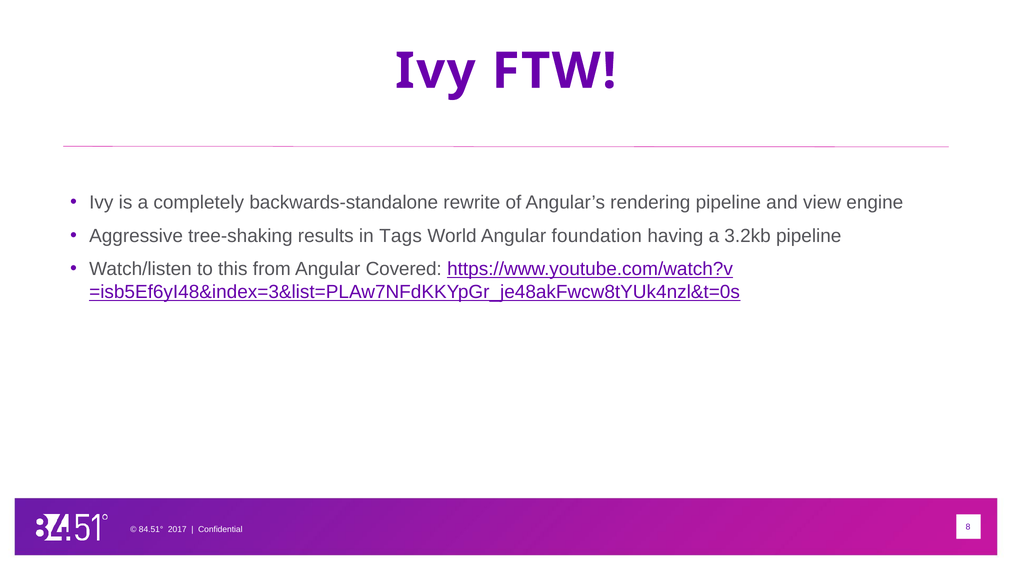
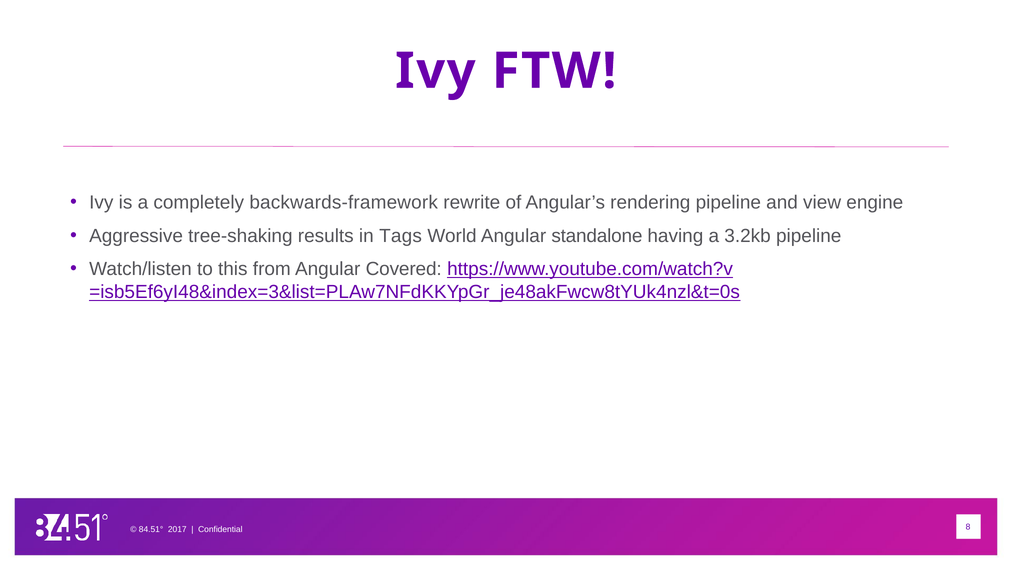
backwards-standalone: backwards-standalone -> backwards-framework (344, 202)
foundation: foundation -> standalone (597, 236)
